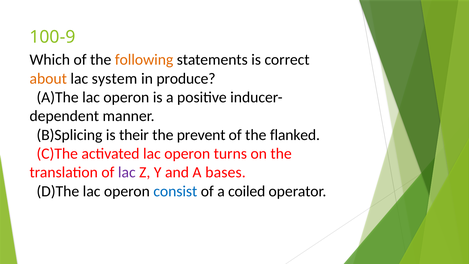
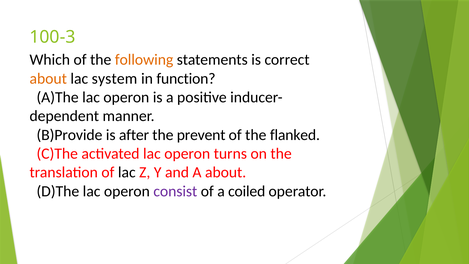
100-9: 100-9 -> 100-3 (52, 37)
produce: produce -> function (186, 79)
B)Splicing: B)Splicing -> B)Provide (69, 135)
their: their -> after (134, 135)
lac colour: purple -> black (127, 172)
A bases: bases -> about (226, 172)
consist colour: blue -> purple (175, 191)
